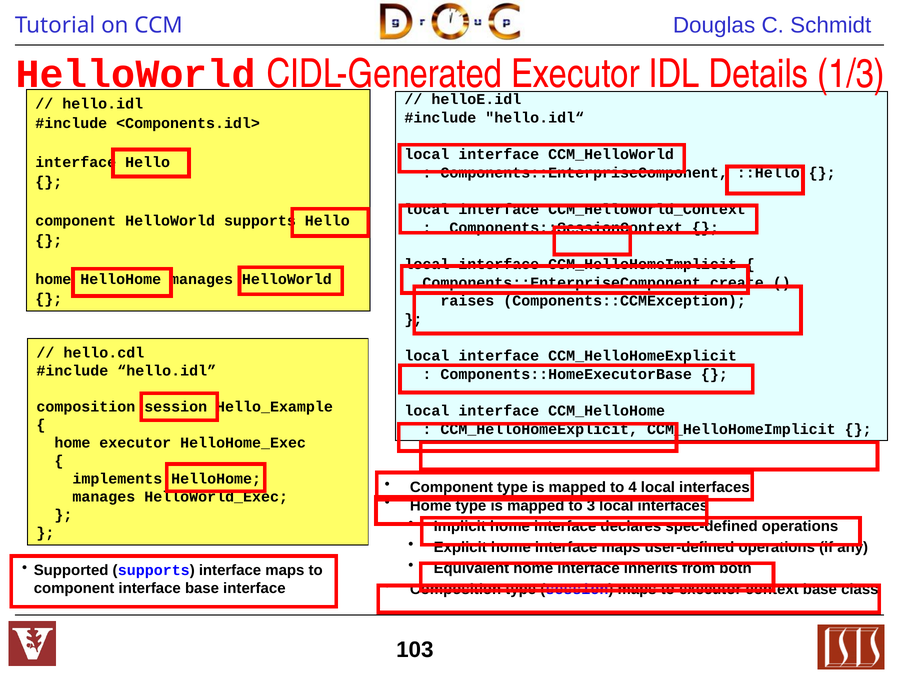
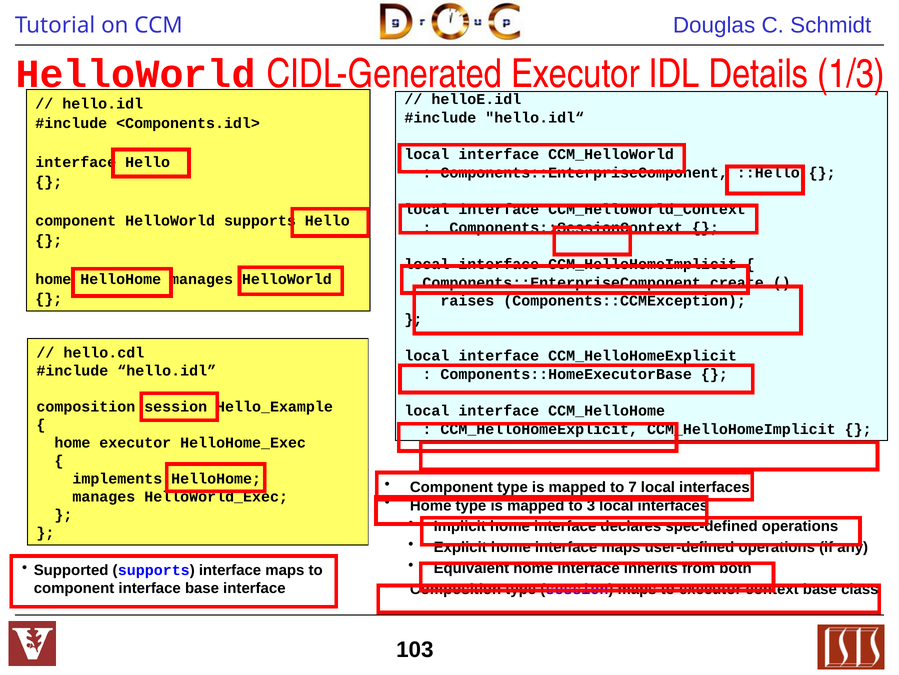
4: 4 -> 7 (633, 487)
